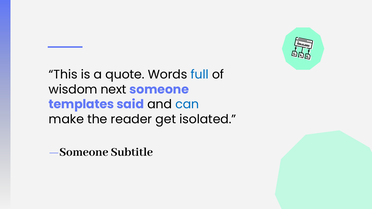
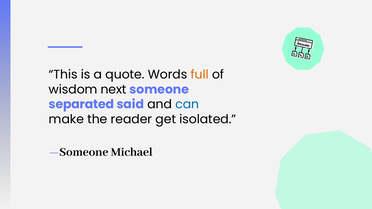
full colour: blue -> orange (200, 75)
templates: templates -> separated (81, 104)
Subtitle: Subtitle -> Michael (132, 152)
